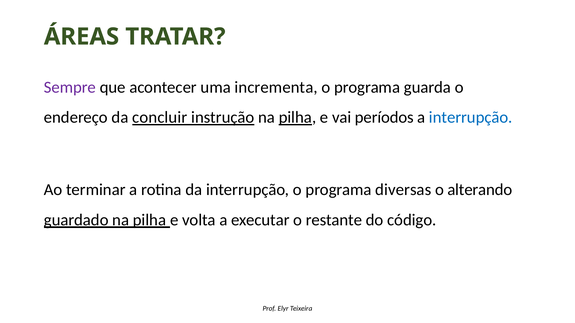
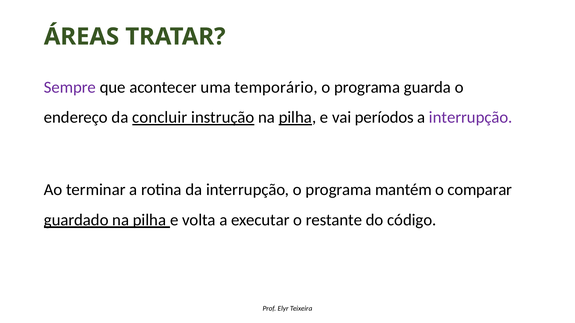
incrementa: incrementa -> temporário (276, 87)
interrupção colour: blue -> purple (471, 118)
diversas: diversas -> mantém (403, 190)
alterando: alterando -> comparar (480, 190)
